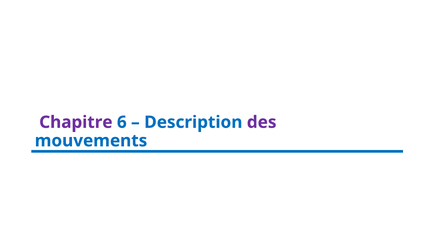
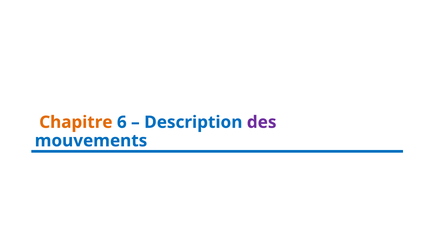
Chapitre colour: purple -> orange (76, 122)
